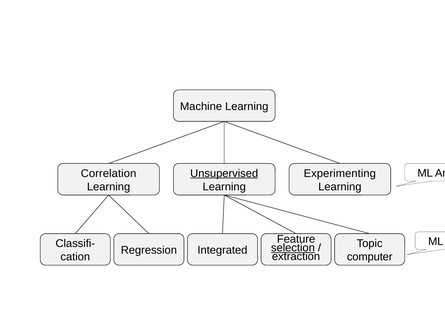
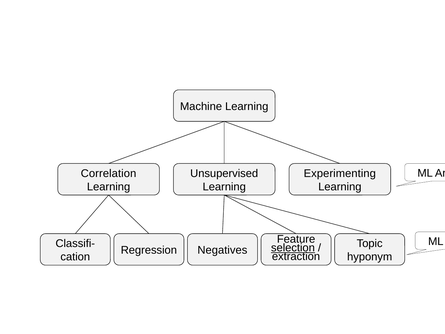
Unsupervised underline: present -> none (224, 173)
Integrated: Integrated -> Negatives (222, 250)
computer: computer -> hyponym (370, 257)
